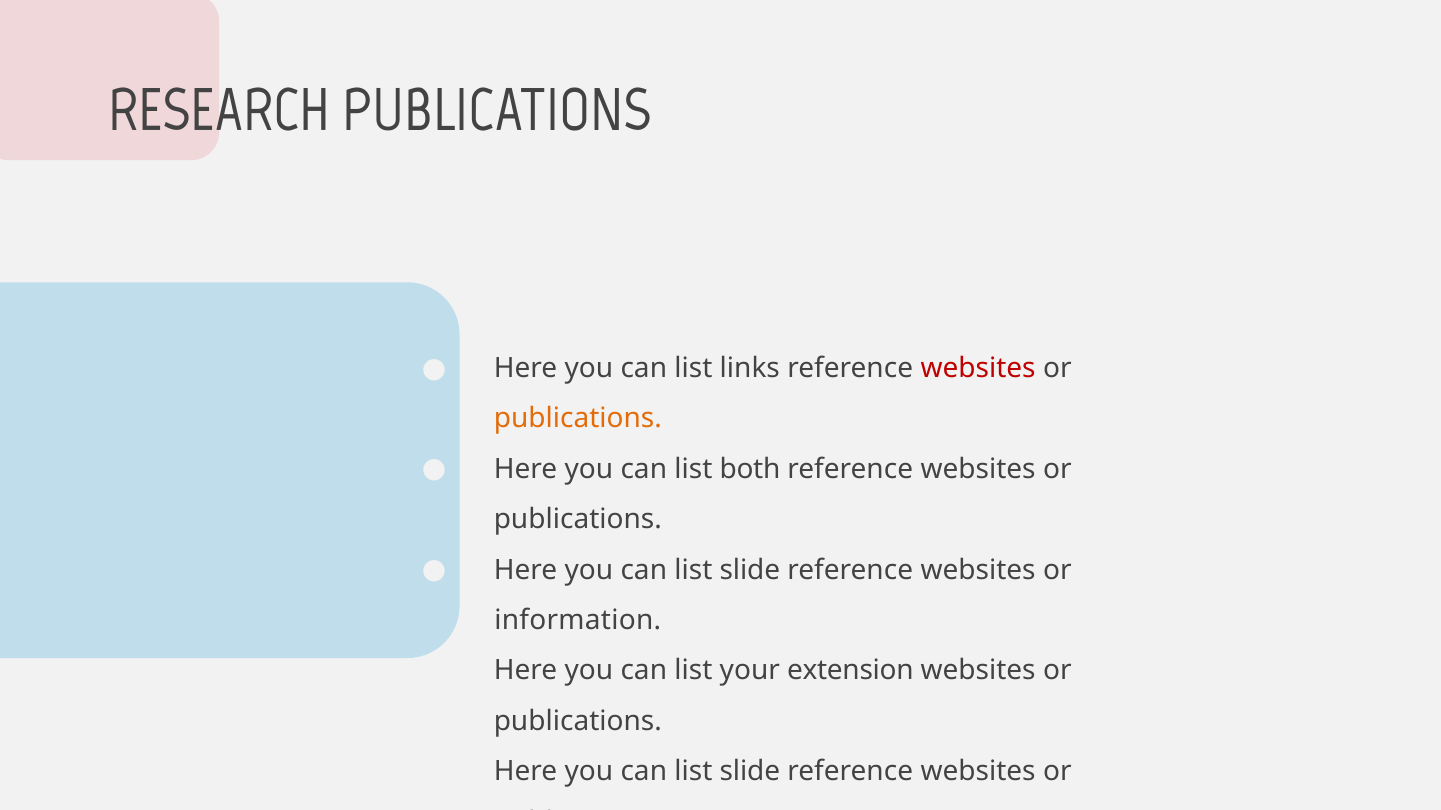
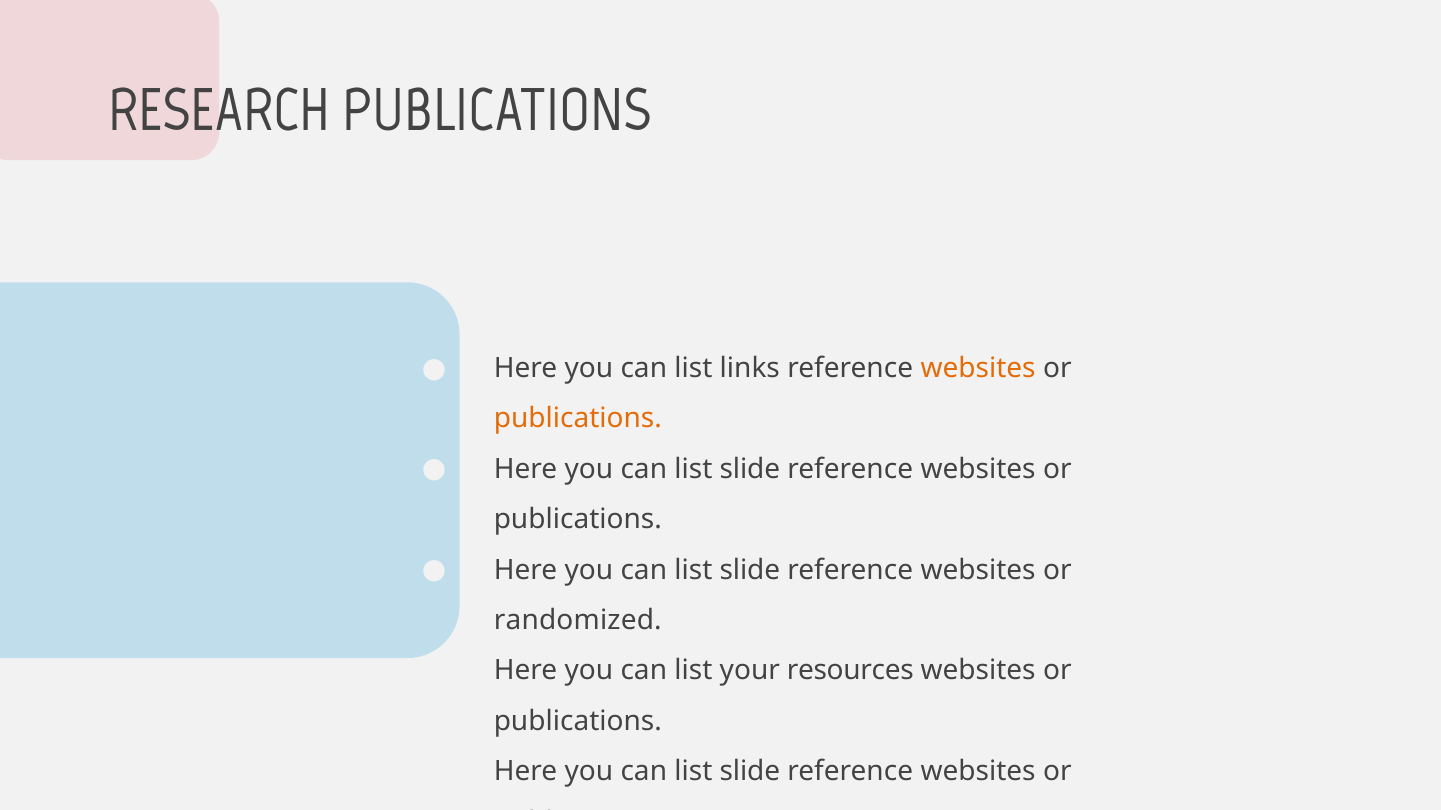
websites colour: red -> orange (978, 368)
both: both -> slide (750, 469)
information: information -> randomized (578, 621)
extension: extension -> resources (850, 671)
